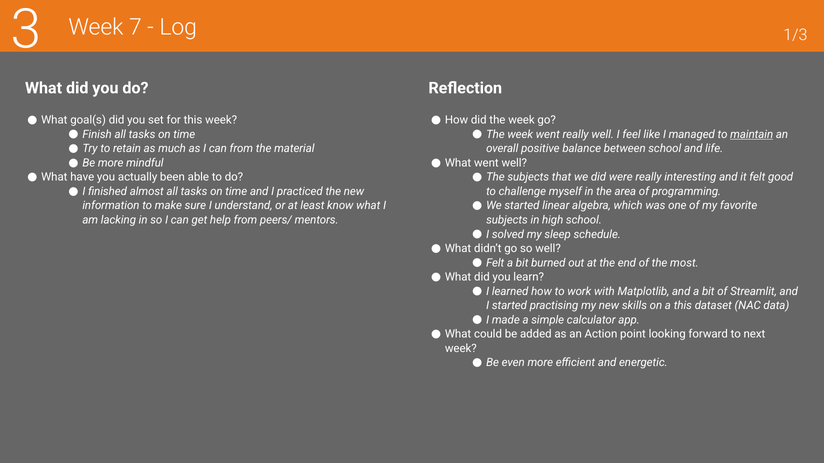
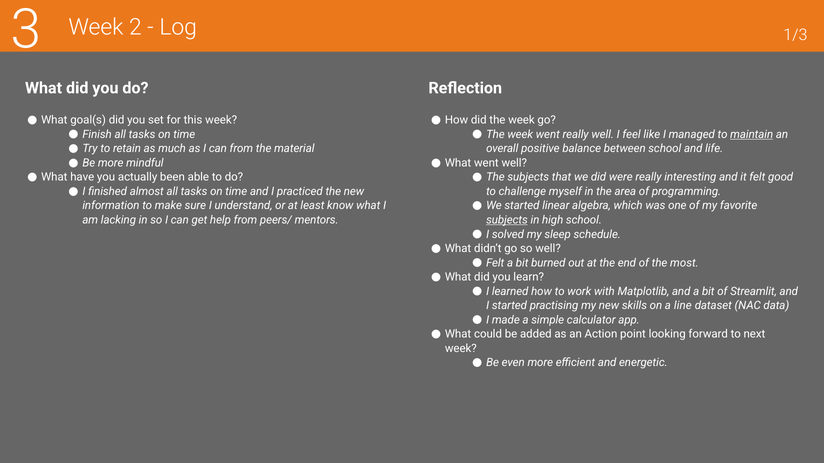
7: 7 -> 2 (135, 27)
subjects underline: none -> present (507, 220)
a this: this -> line (683, 306)
